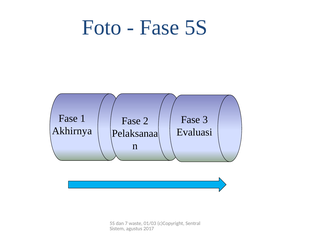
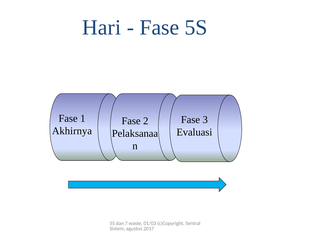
Foto: Foto -> Hari (102, 27)
